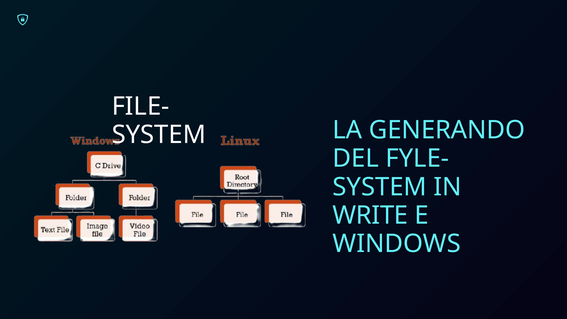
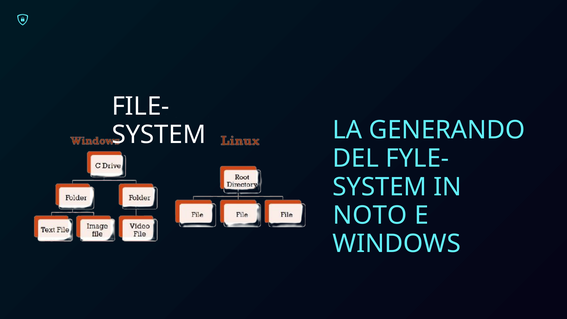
WRITE: WRITE -> NOTO (370, 215)
